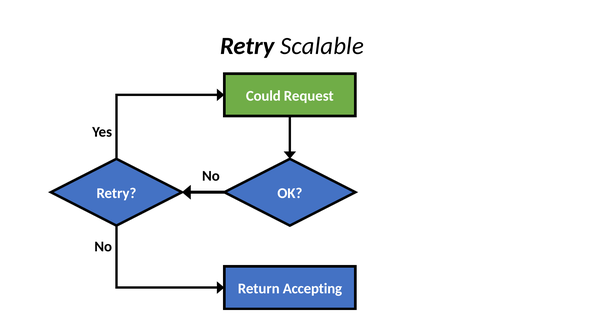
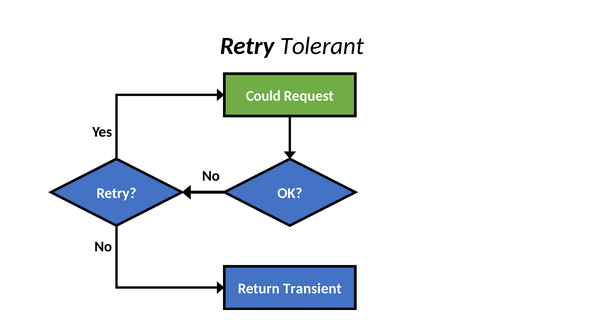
Scalable: Scalable -> Tolerant (322, 46)
Accepting: Accepting -> Transient (312, 288)
